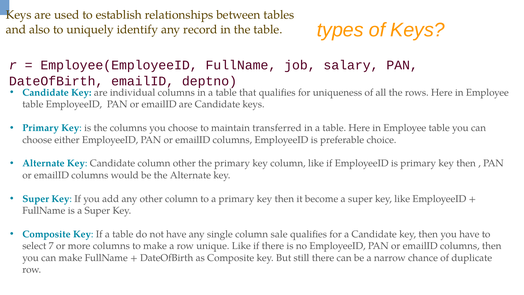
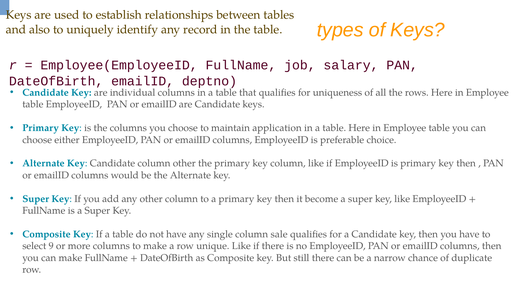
transferred: transferred -> application (277, 128)
7: 7 -> 9 (51, 246)
